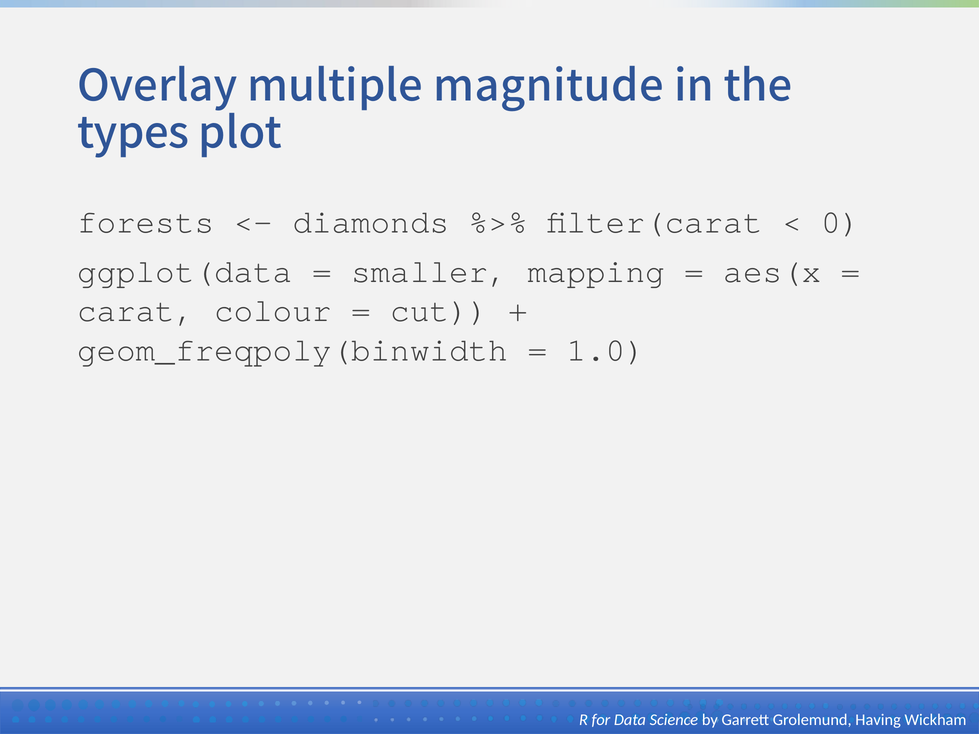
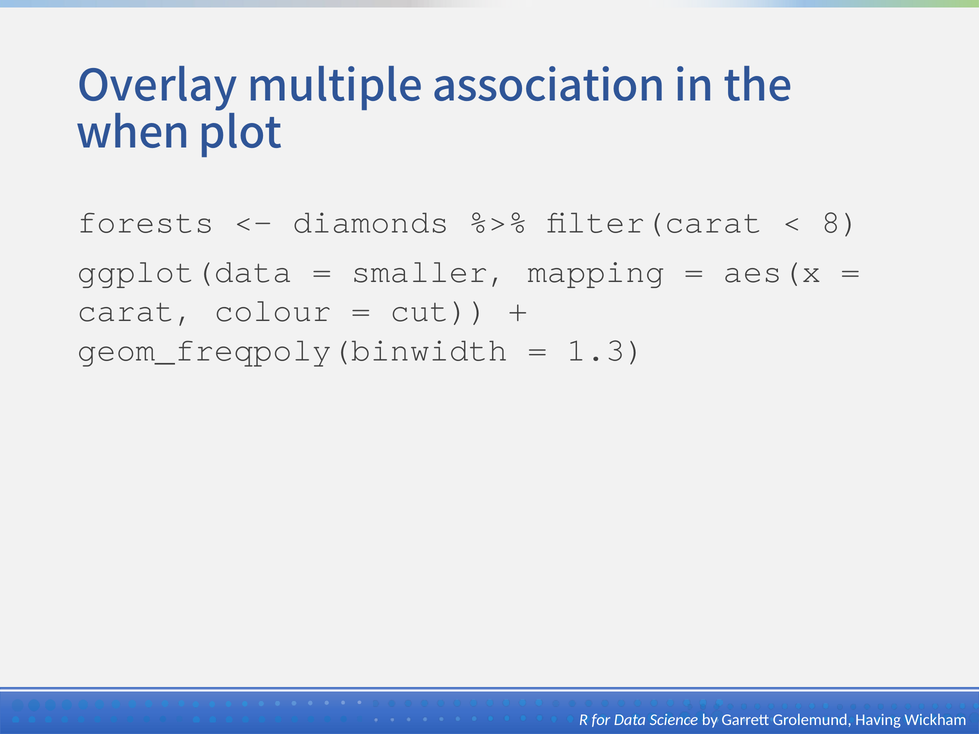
magnitude: magnitude -> association (549, 86)
types: types -> when (133, 133)
0: 0 -> 8 (841, 222)
1.0: 1.0 -> 1.3 (606, 350)
